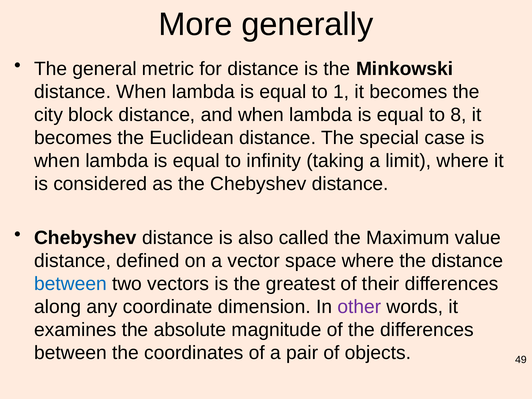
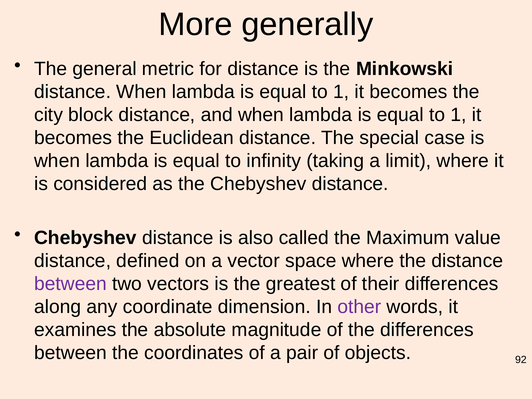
8: 8 -> 1 (459, 115)
between colour: blue -> purple (70, 284)
49: 49 -> 92 (521, 360)
